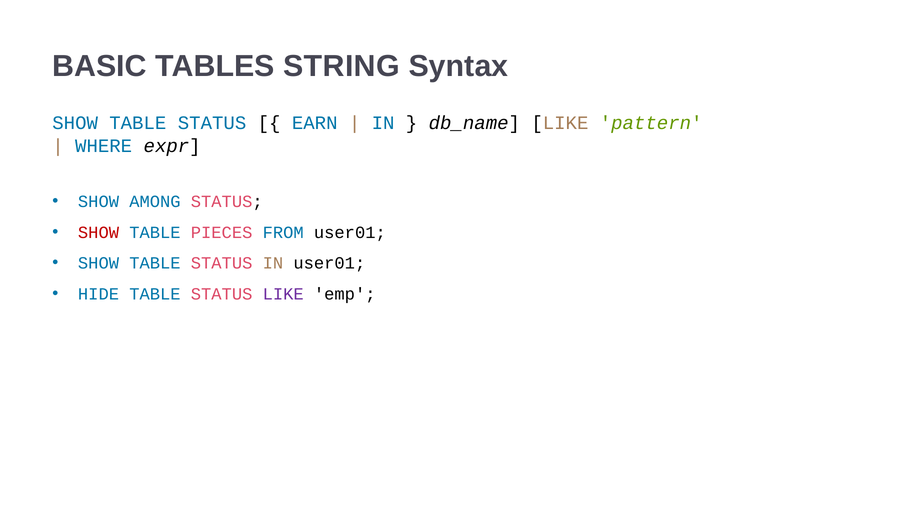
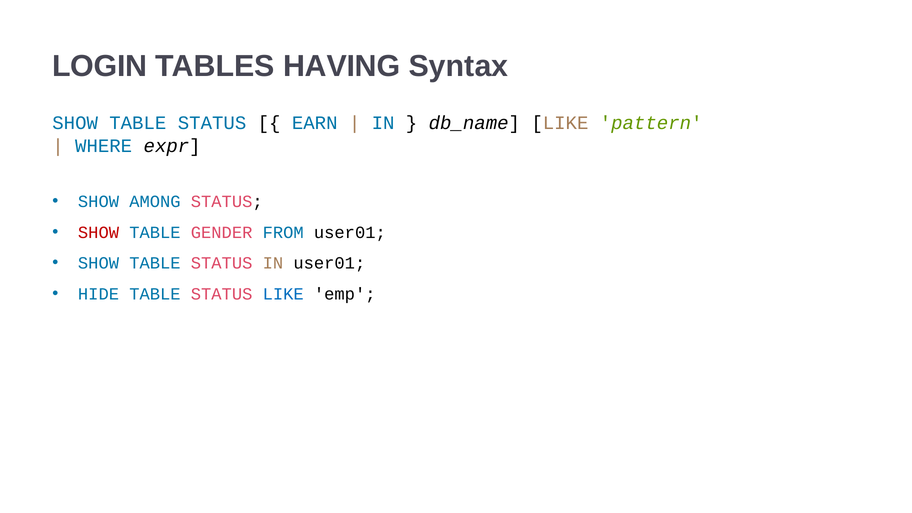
BASIC: BASIC -> LOGIN (100, 66)
STRING: STRING -> HAVING (342, 66)
PIECES: PIECES -> GENDER (222, 232)
LIKE colour: purple -> blue (283, 294)
